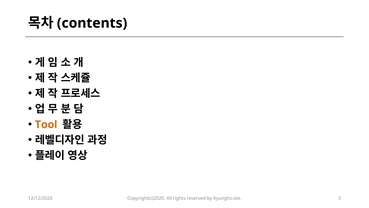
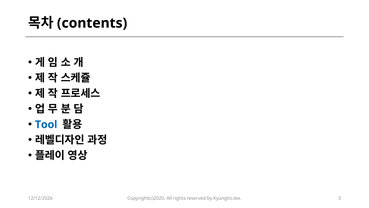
Tool colour: orange -> blue (46, 124)
